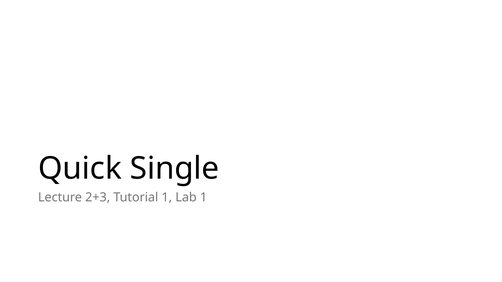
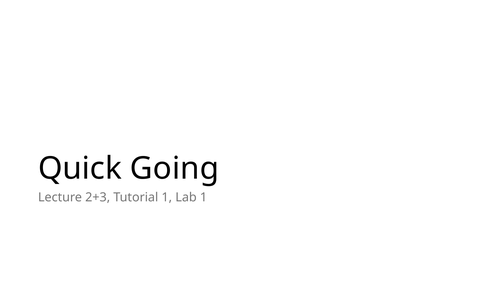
Single: Single -> Going (174, 169)
